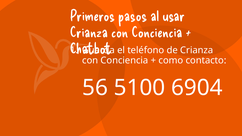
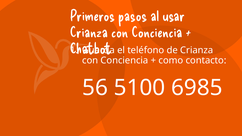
6904: 6904 -> 6985 (197, 88)
